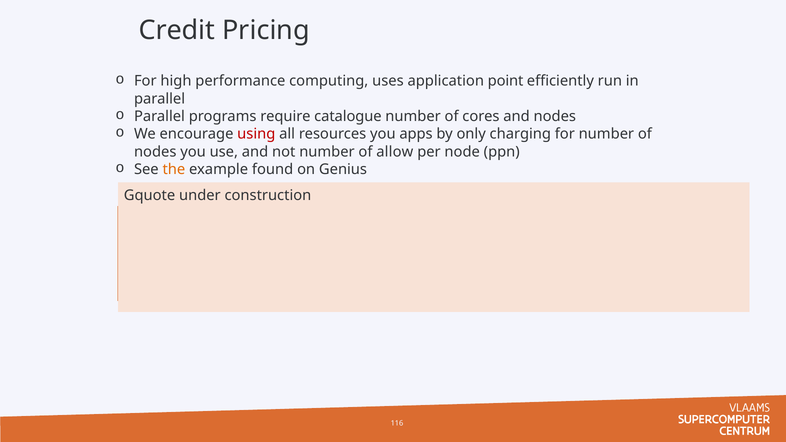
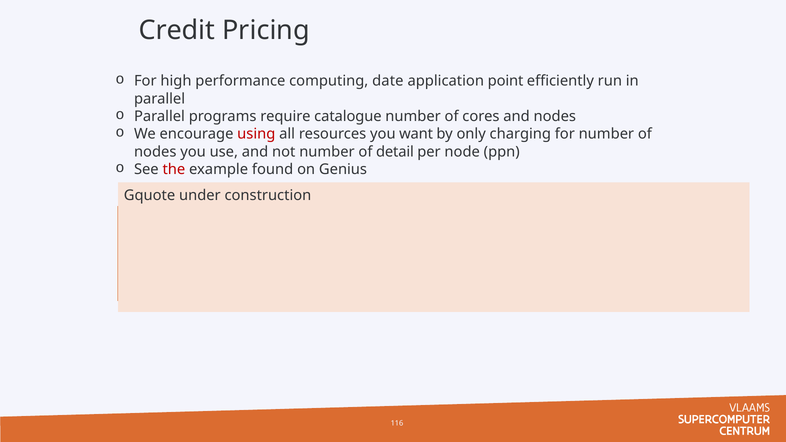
uses: uses -> date (388, 81)
apps: apps -> want (416, 134)
allow: allow -> detail (395, 152)
the colour: orange -> red (174, 169)
